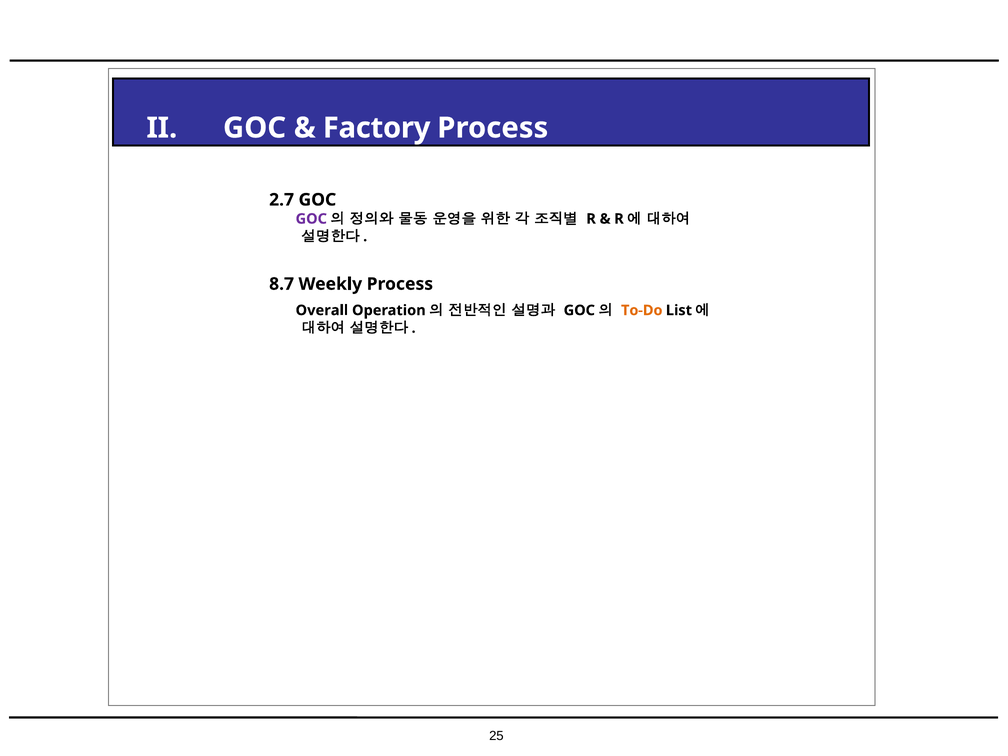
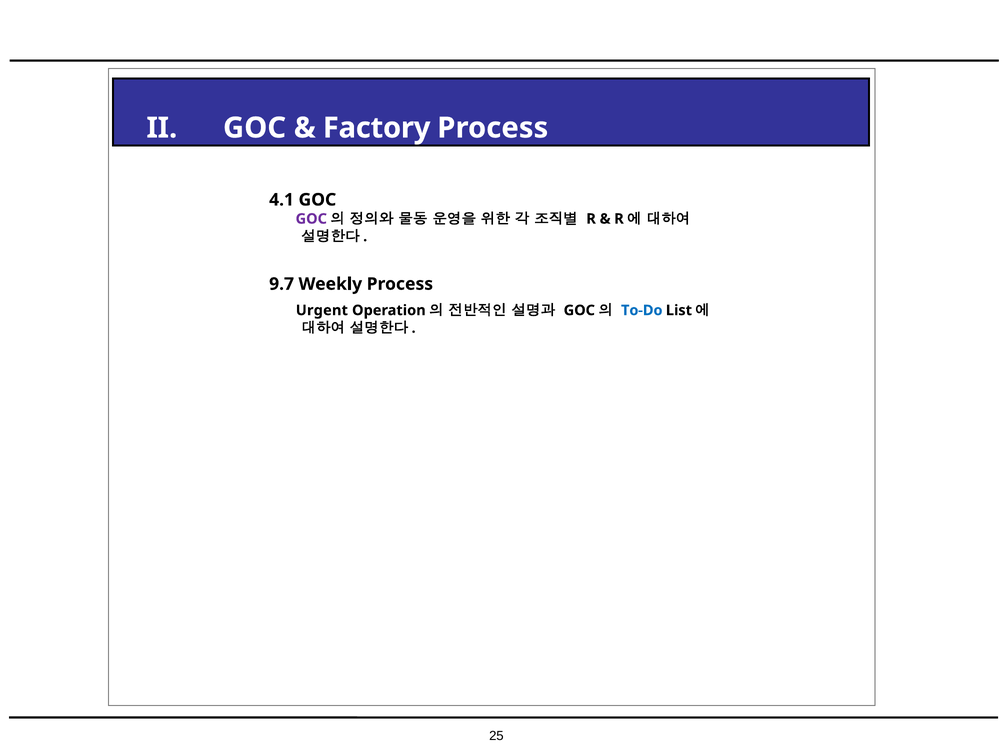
2.7: 2.7 -> 4.1 (282, 200)
8.7: 8.7 -> 9.7 (282, 284)
Overall: Overall -> Urgent (322, 311)
To-Do colour: orange -> blue (642, 311)
